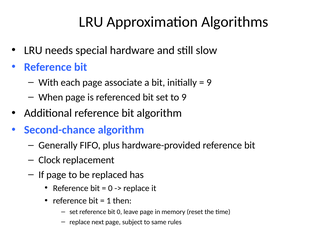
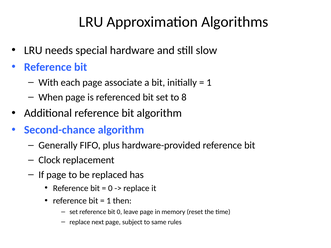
9: 9 -> 1 (209, 83)
to 9: 9 -> 8 (184, 97)
